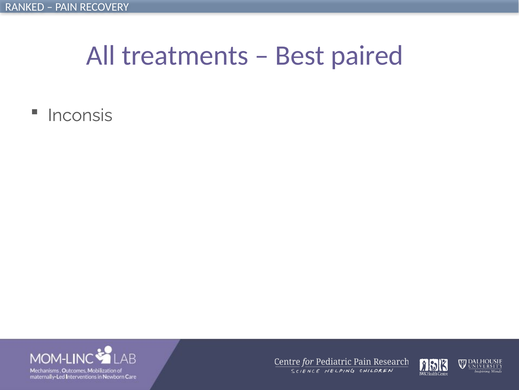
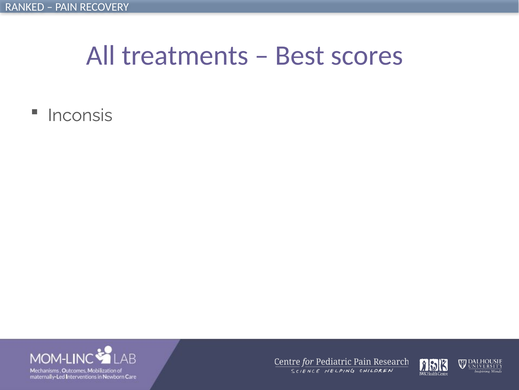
paired: paired -> scores (367, 55)
